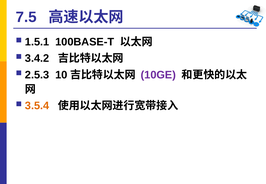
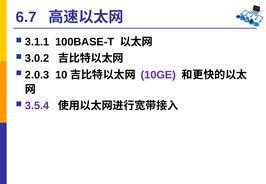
7.5: 7.5 -> 6.7 (26, 17)
1.5.1: 1.5.1 -> 3.1.1 (37, 42)
3.4.2: 3.4.2 -> 3.0.2 (37, 58)
2.5.3: 2.5.3 -> 2.0.3 (37, 75)
3.5.4 colour: orange -> purple (37, 106)
